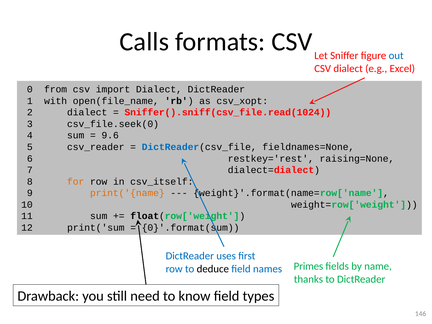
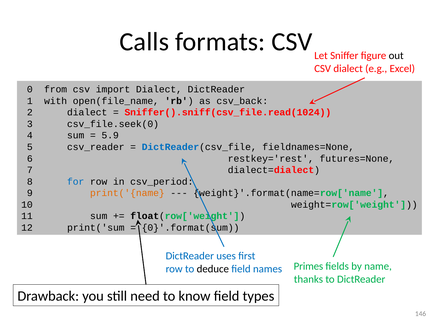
out colour: blue -> black (396, 56)
csv_xopt: csv_xopt -> csv_back (242, 101)
9.6: 9.6 -> 5.9 (110, 135)
raising=None: raising=None -> futures=None (357, 159)
for colour: orange -> blue (76, 182)
csv_itself: csv_itself -> csv_period (162, 182)
